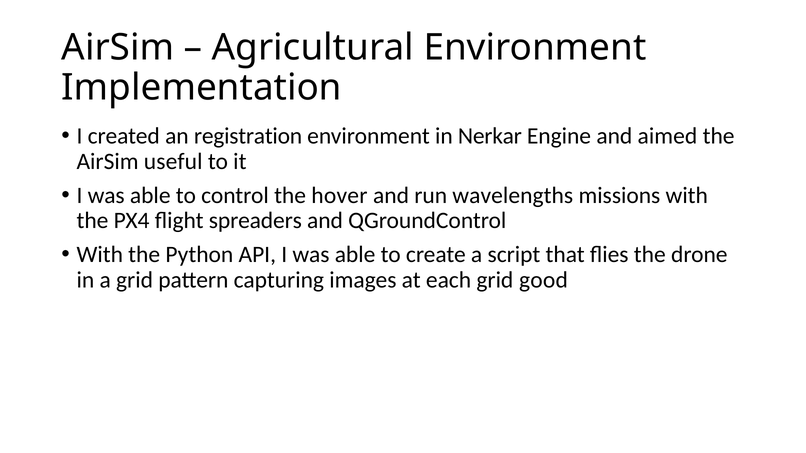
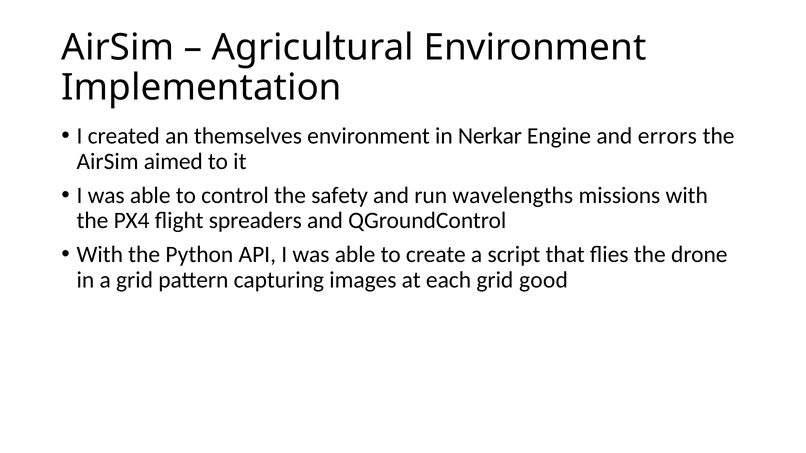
registration: registration -> themselves (248, 136)
aimed: aimed -> errors (667, 136)
useful: useful -> aimed (173, 162)
hover: hover -> safety (340, 195)
